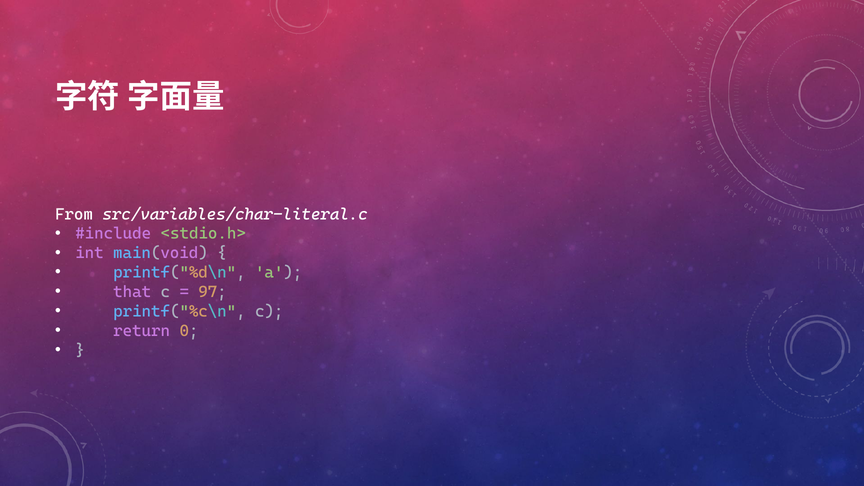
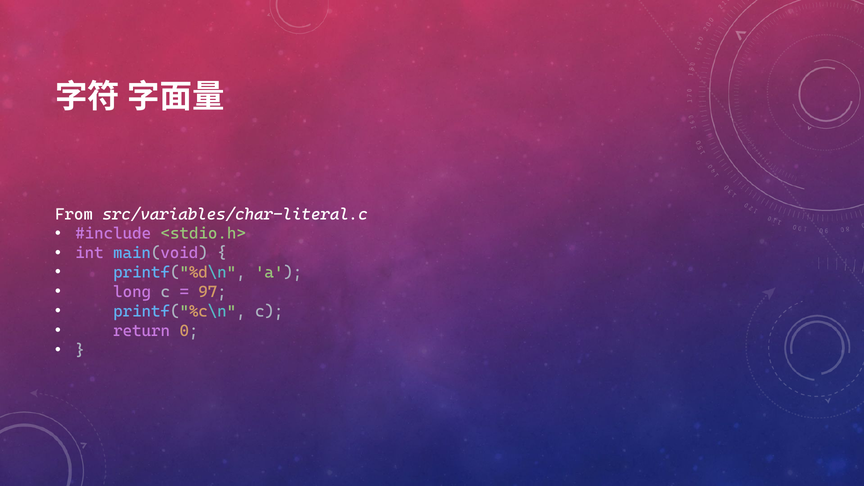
that: that -> long (132, 292)
